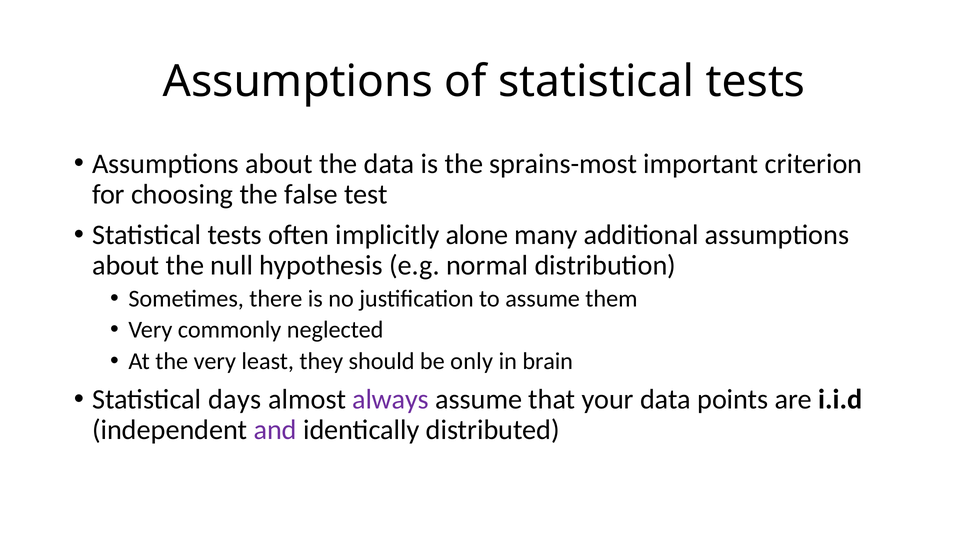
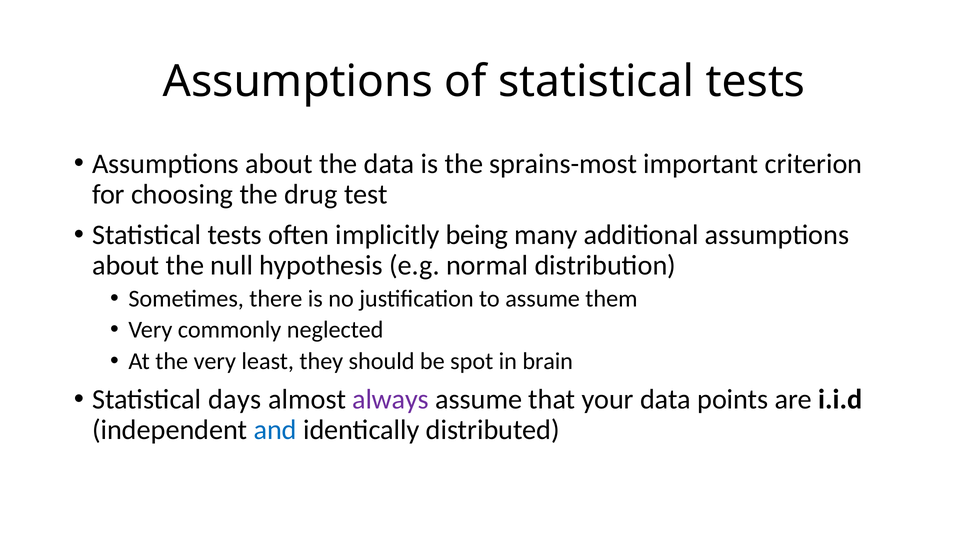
false: false -> drug (311, 194)
alone: alone -> being (477, 235)
only: only -> spot (472, 361)
and colour: purple -> blue (275, 430)
